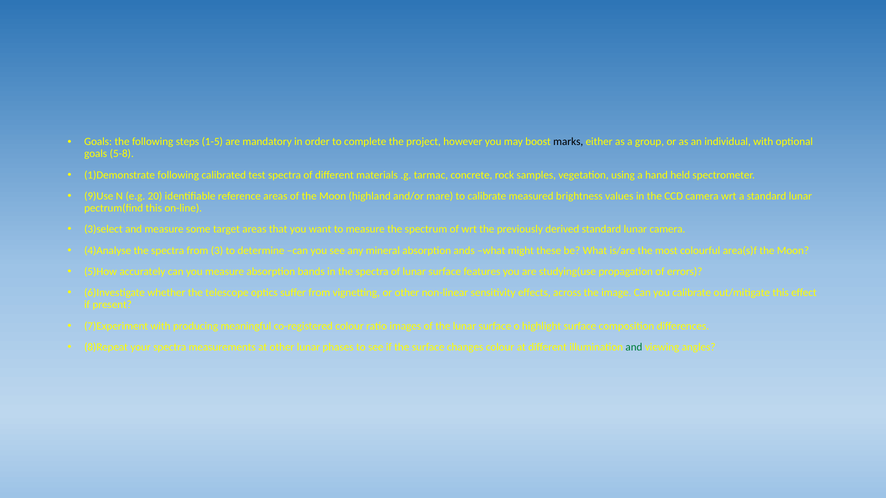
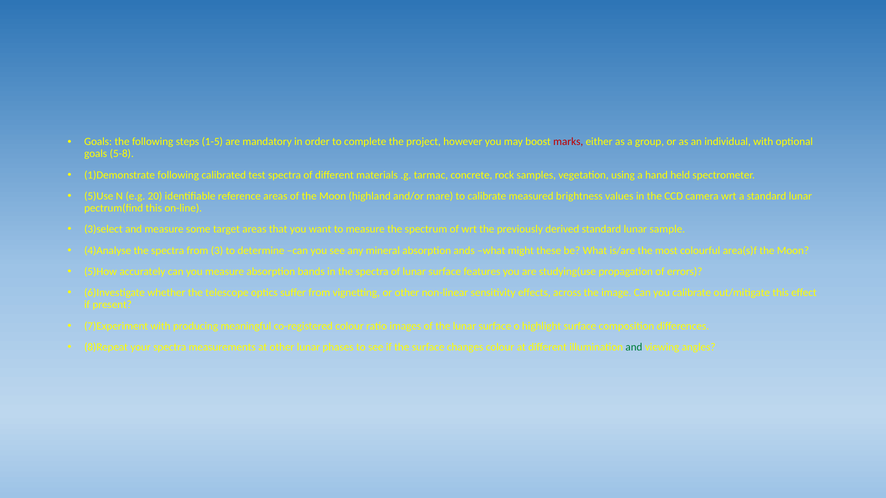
marks colour: black -> red (568, 142)
9)Use: 9)Use -> 5)Use (99, 196)
lunar camera: camera -> sample (667, 229)
